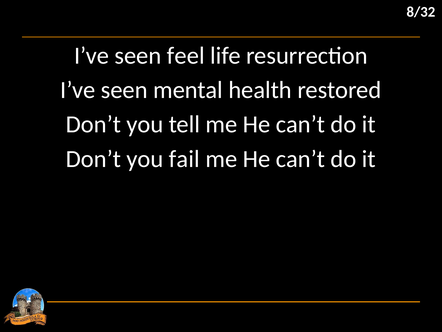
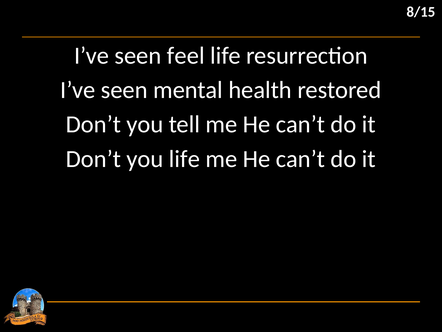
8/32: 8/32 -> 8/15 (421, 12)
you fail: fail -> life (184, 159)
